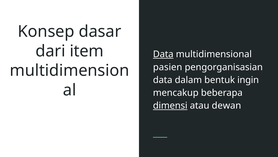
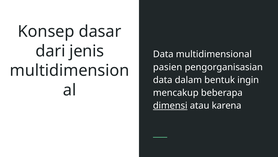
item: item -> jenis (87, 51)
Data underline: present -> none (163, 54)
dewan: dewan -> karena (227, 105)
